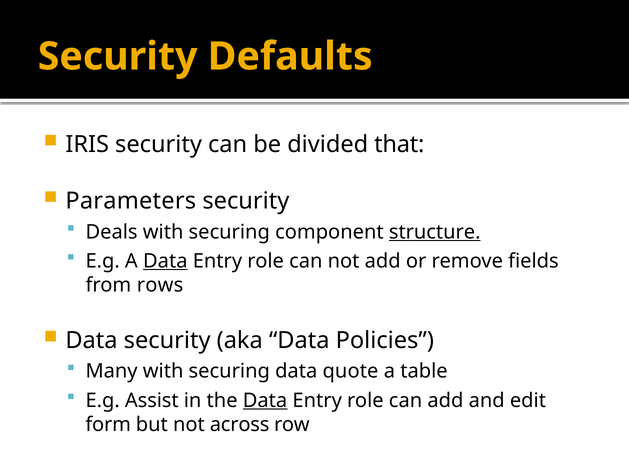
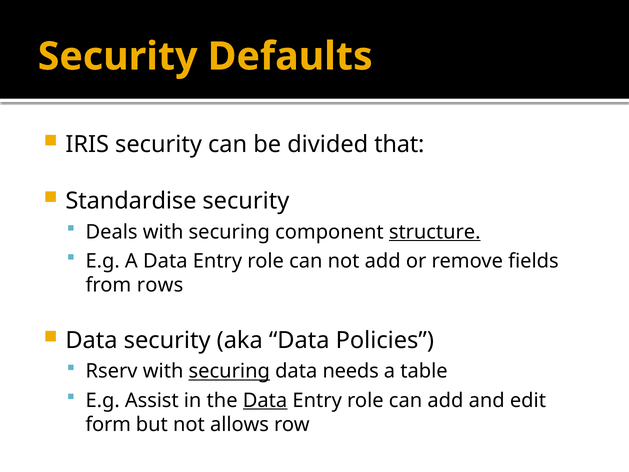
Parameters: Parameters -> Standardise (131, 201)
Data underline: present -> none (165, 261)
Many: Many -> Rserv (112, 371)
securing underline: none -> present (229, 371)
quote: quote -> needs (351, 371)
across: across -> allows (240, 424)
